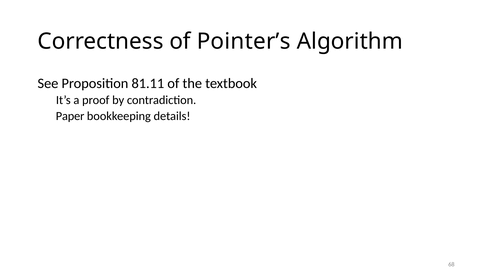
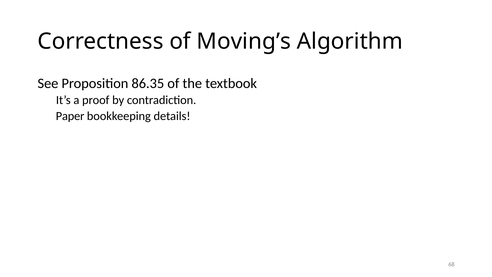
Pointer’s: Pointer’s -> Moving’s (244, 41)
81.11: 81.11 -> 86.35 (148, 83)
